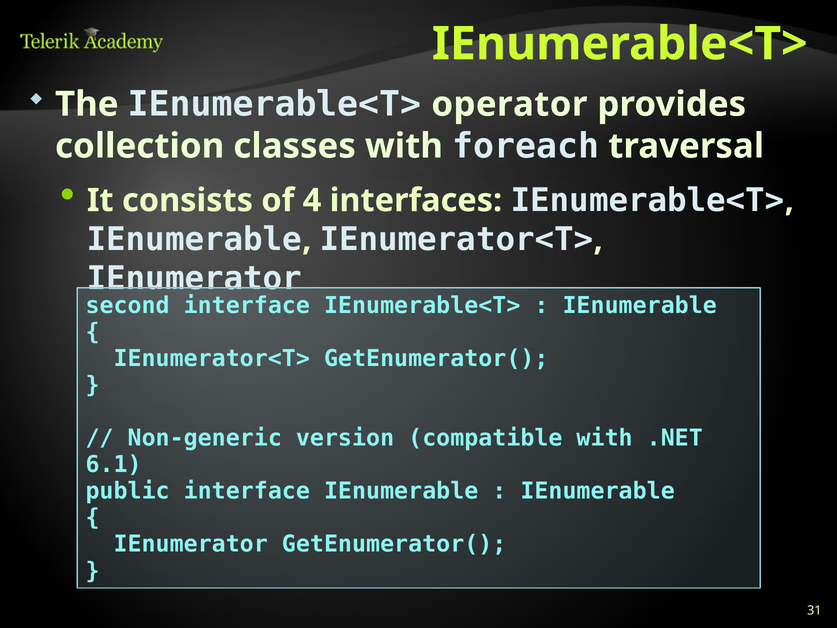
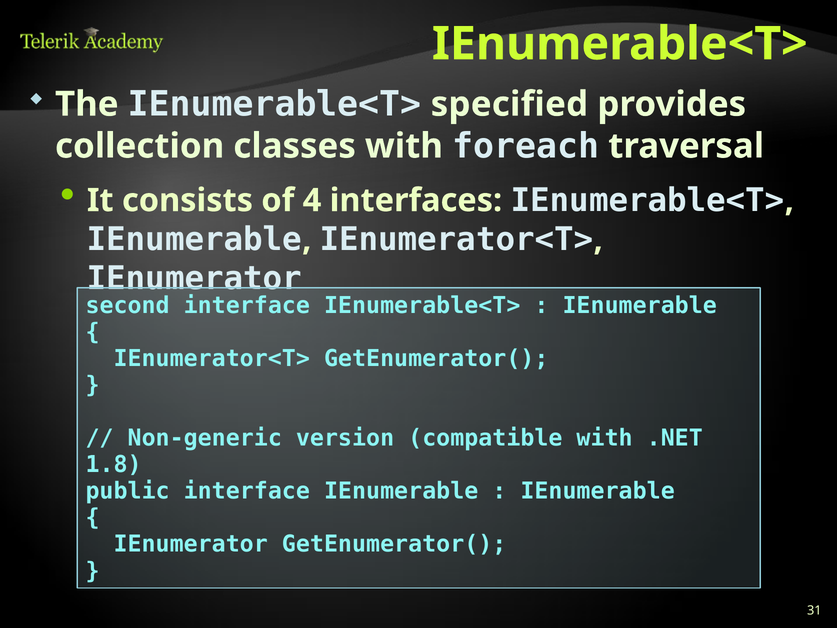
operator: operator -> specified (509, 104)
6.1: 6.1 -> 1.8 (114, 465)
